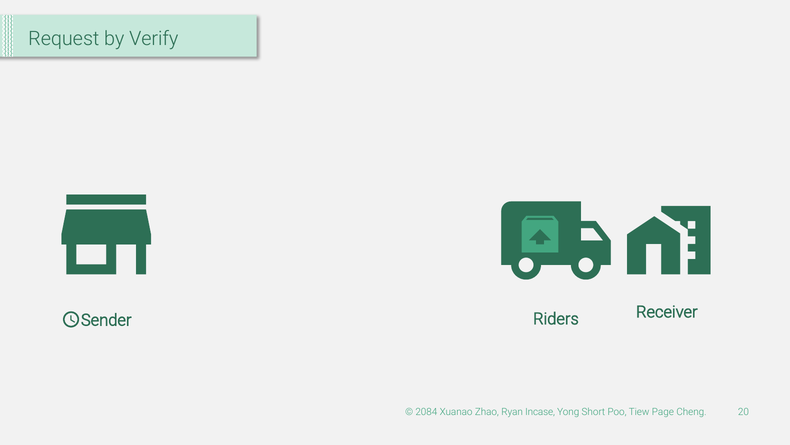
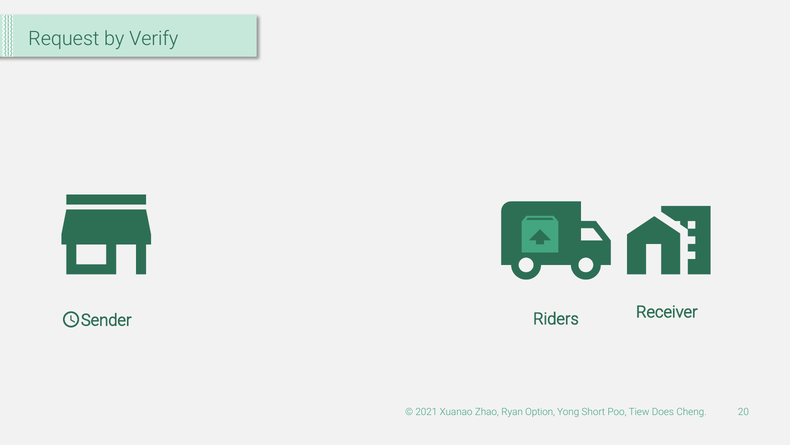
2084: 2084 -> 2021 (426, 412)
Incase: Incase -> Option (540, 412)
Page: Page -> Does (663, 412)
